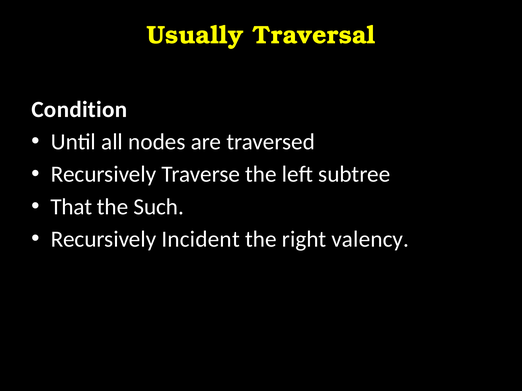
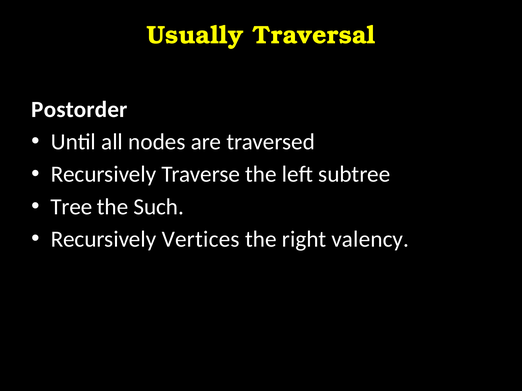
Condition: Condition -> Postorder (79, 110)
That: That -> Tree (71, 207)
Incident: Incident -> Vertices (201, 239)
